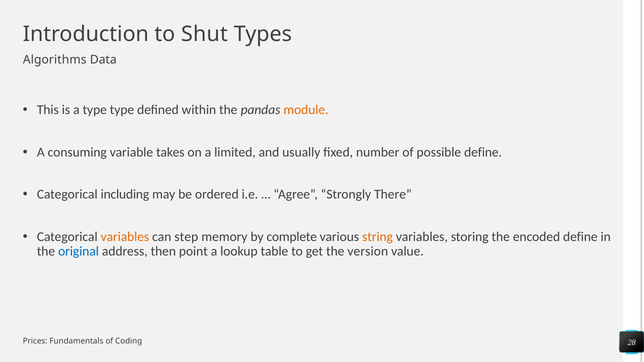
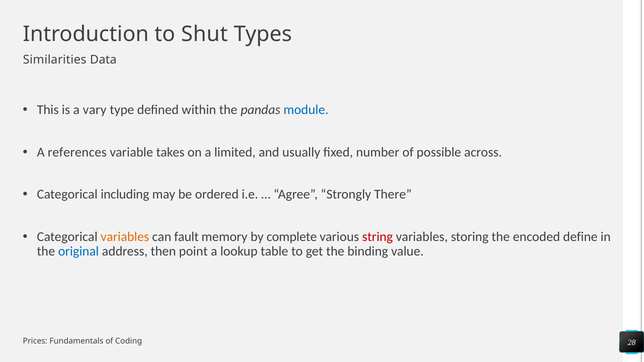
Algorithms: Algorithms -> Similarities (55, 60)
a type: type -> vary (95, 110)
module colour: orange -> blue (306, 110)
consuming: consuming -> references (77, 152)
possible define: define -> across (483, 152)
step: step -> fault (186, 237)
string colour: orange -> red (378, 237)
version: version -> binding (368, 252)
